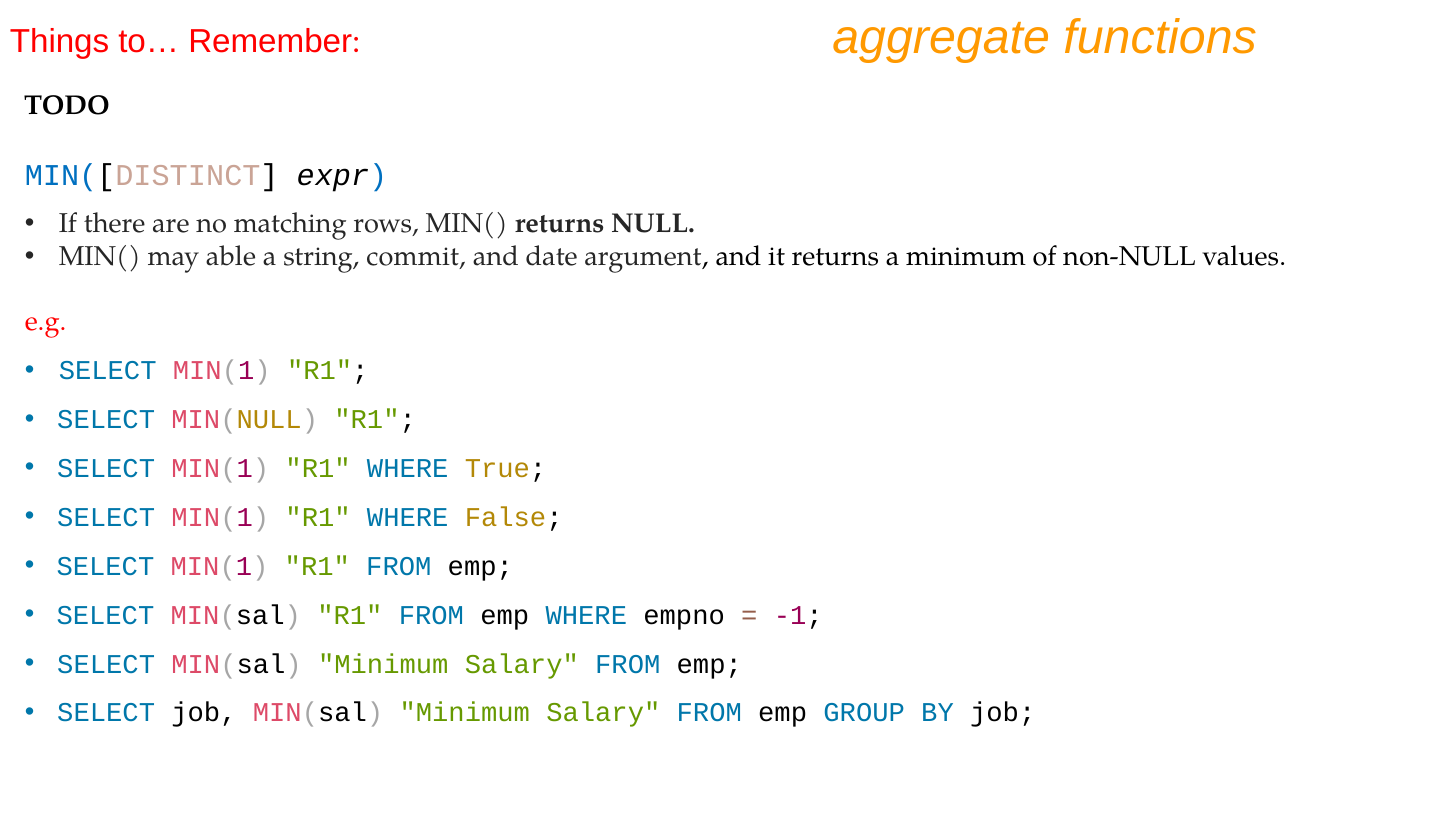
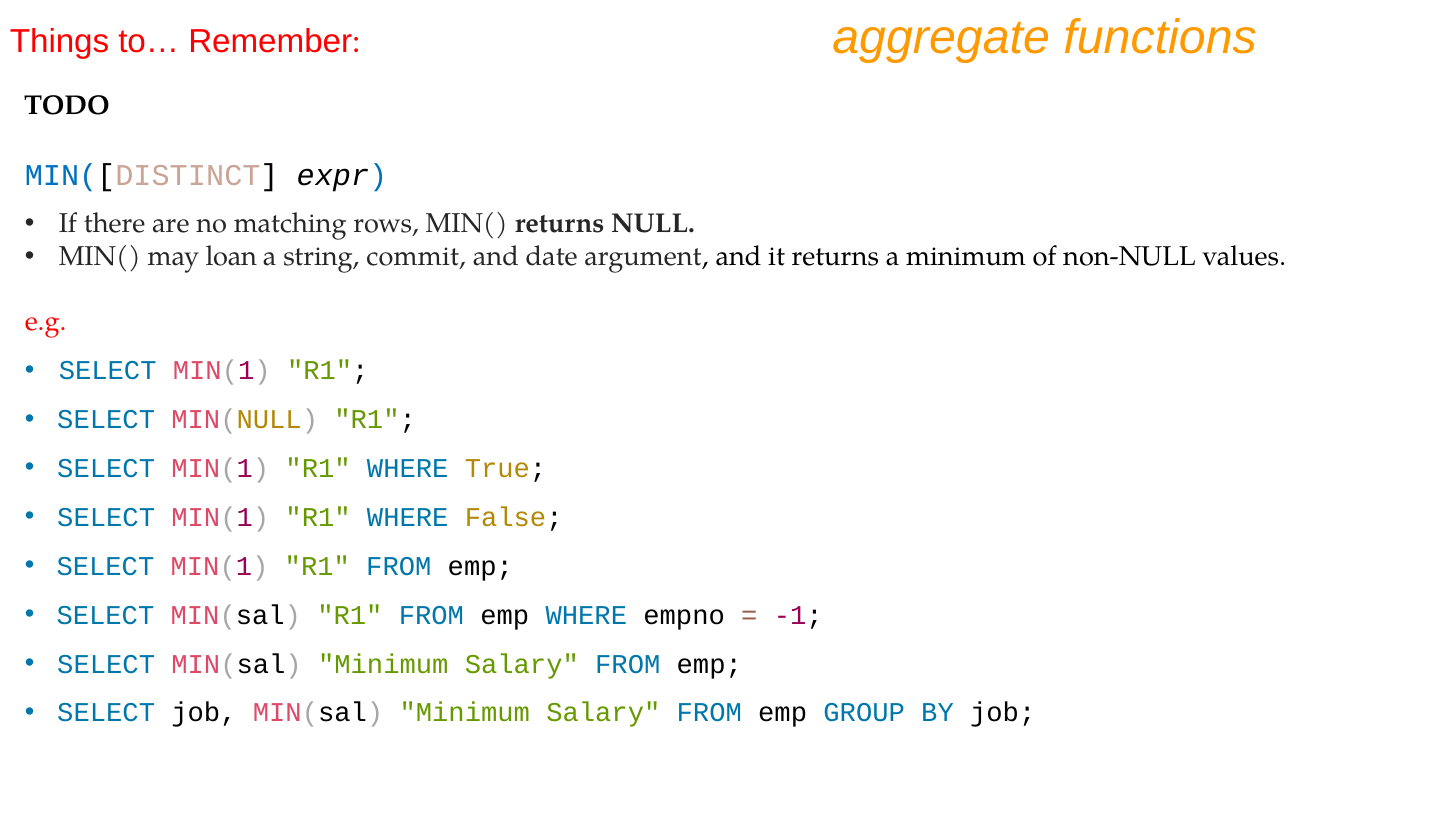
able: able -> loan (231, 257)
